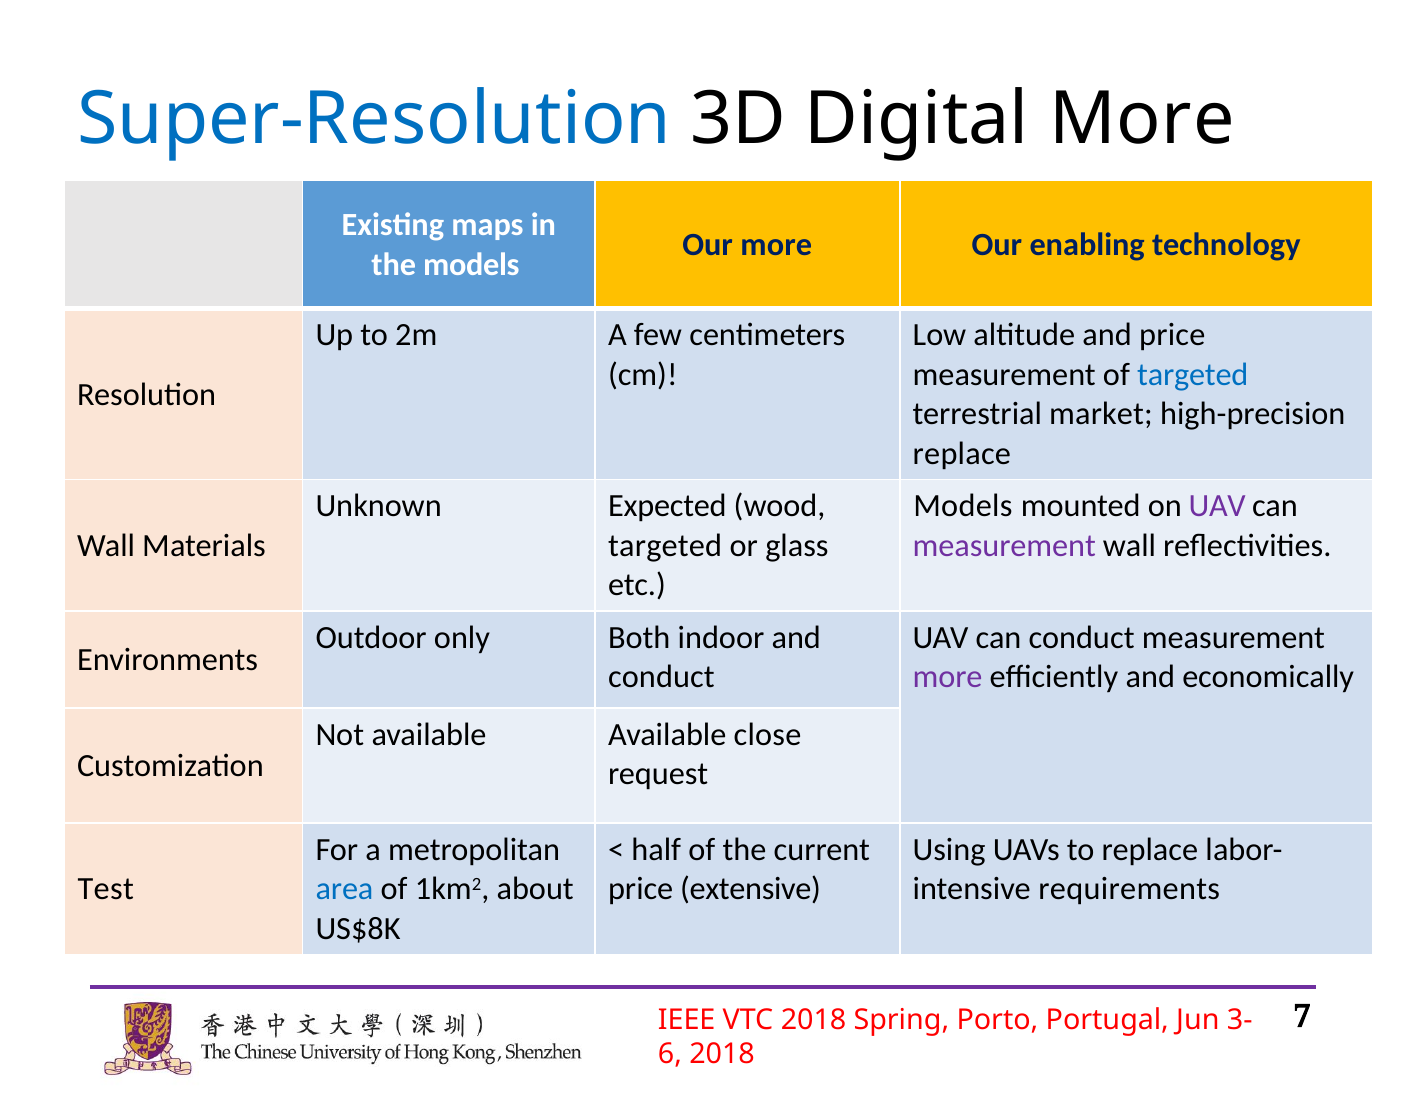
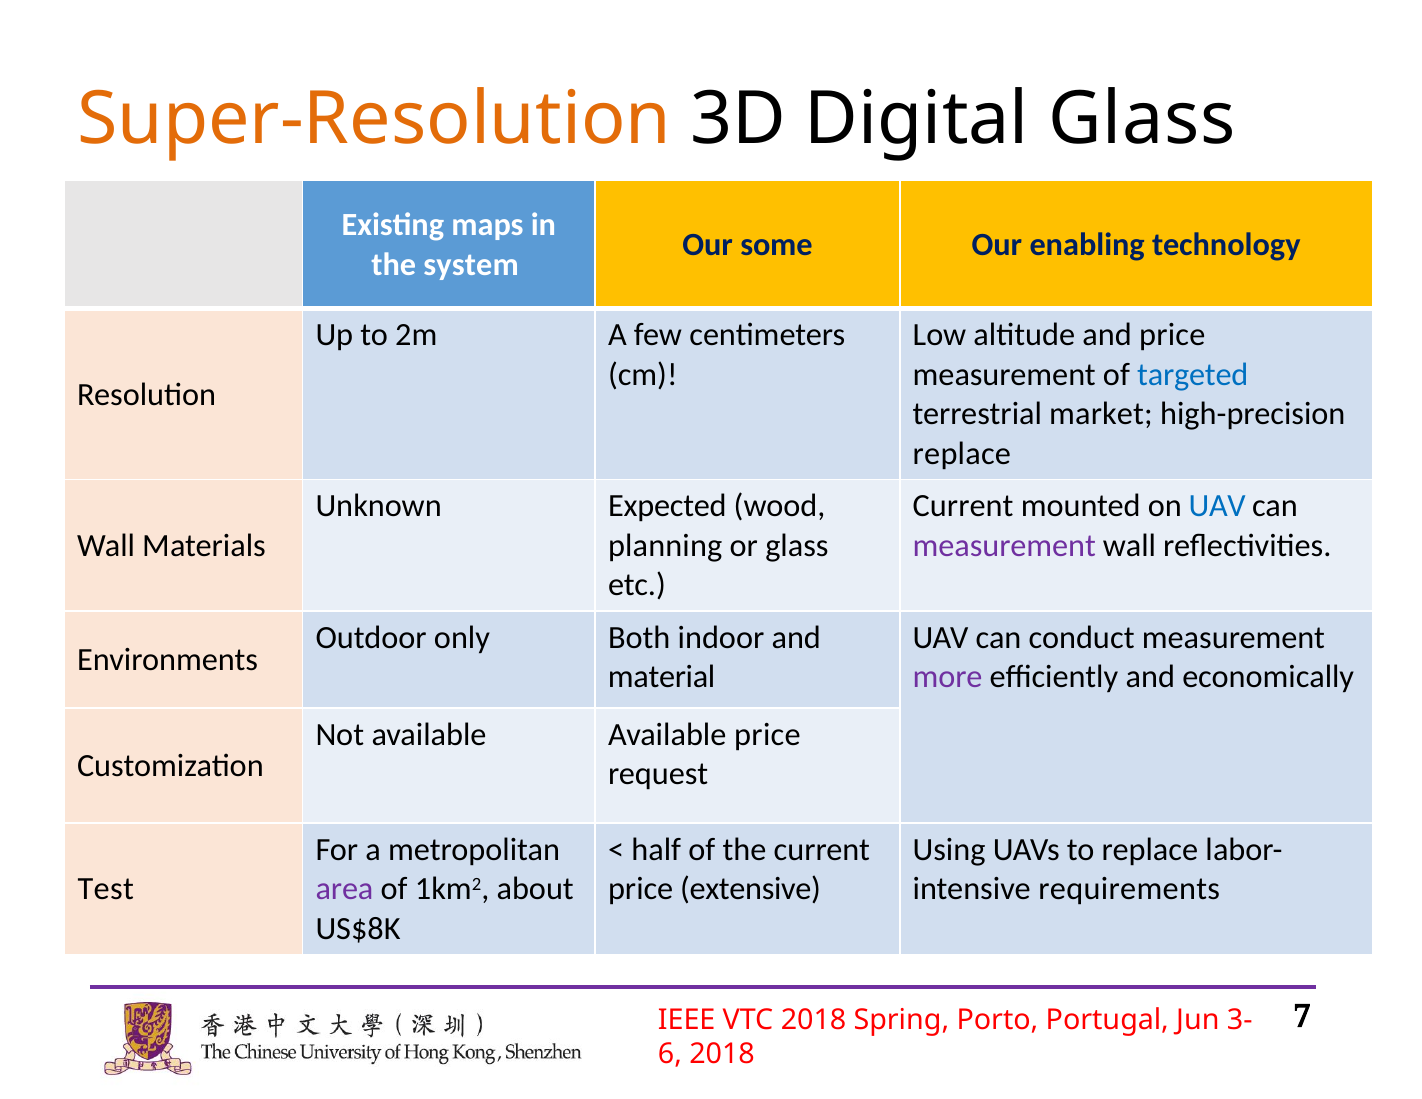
Super-Resolution colour: blue -> orange (374, 119)
Digital More: More -> Glass (1142, 119)
Our more: more -> some (776, 245)
the models: models -> system (471, 264)
Models: Models -> Current (963, 506)
UAV colour: purple -> blue (1217, 506)
targeted: targeted -> planning (665, 545)
conduct: conduct -> material (662, 677)
Available close: close -> price (767, 734)
area colour: blue -> purple (345, 889)
